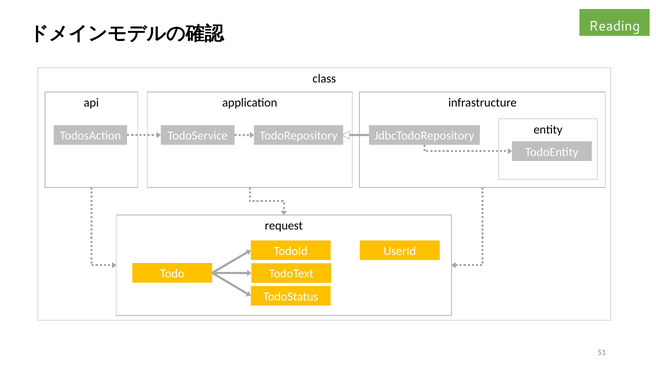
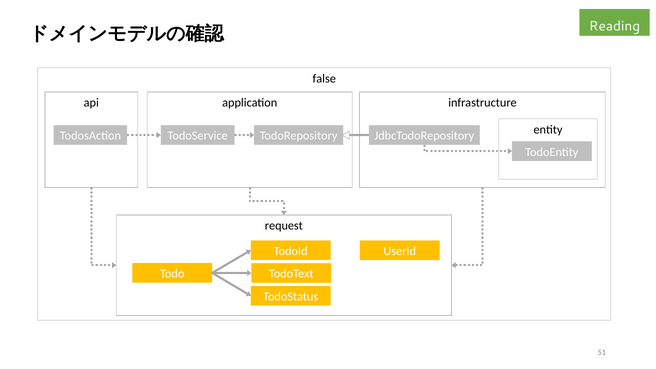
class: class -> false (324, 78)
